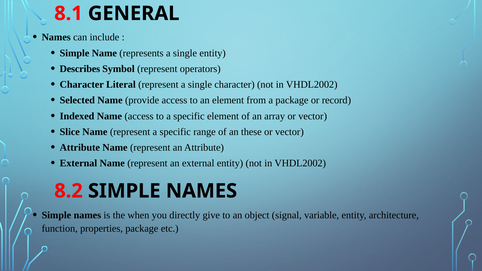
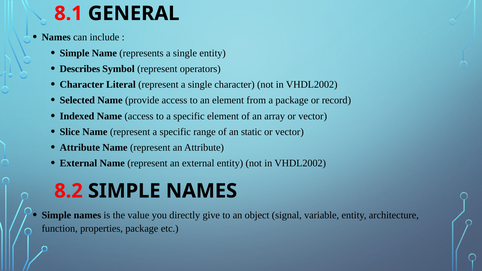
these: these -> static (251, 132)
when: when -> value (138, 215)
